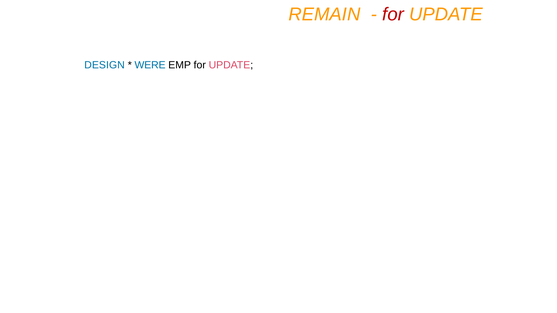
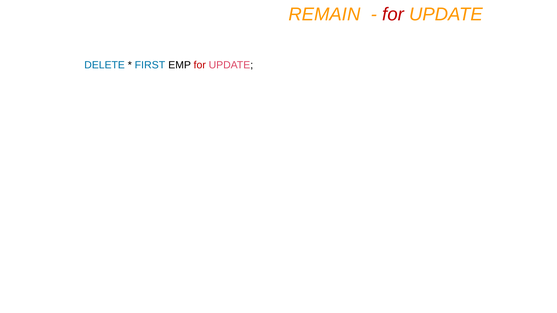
DESIGN: DESIGN -> DELETE (105, 65)
WERE: WERE -> FIRST (150, 65)
for colour: black -> red (200, 65)
